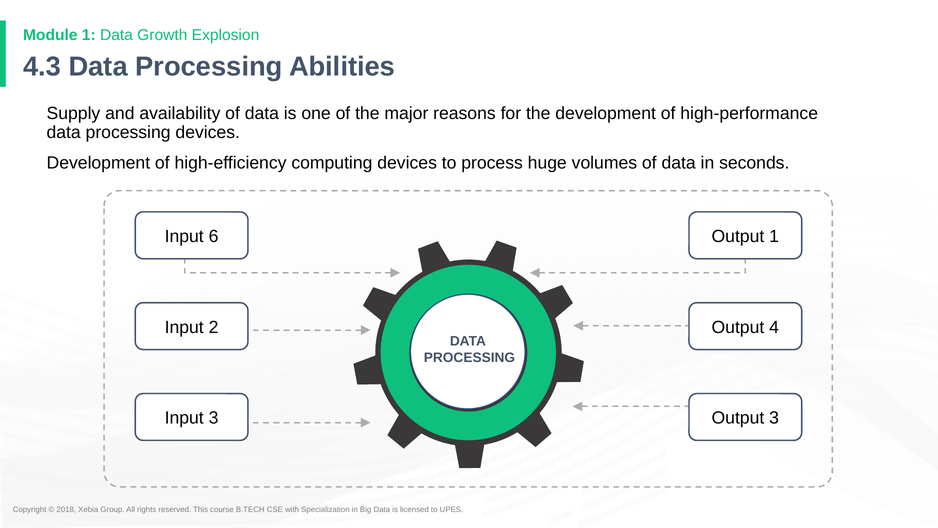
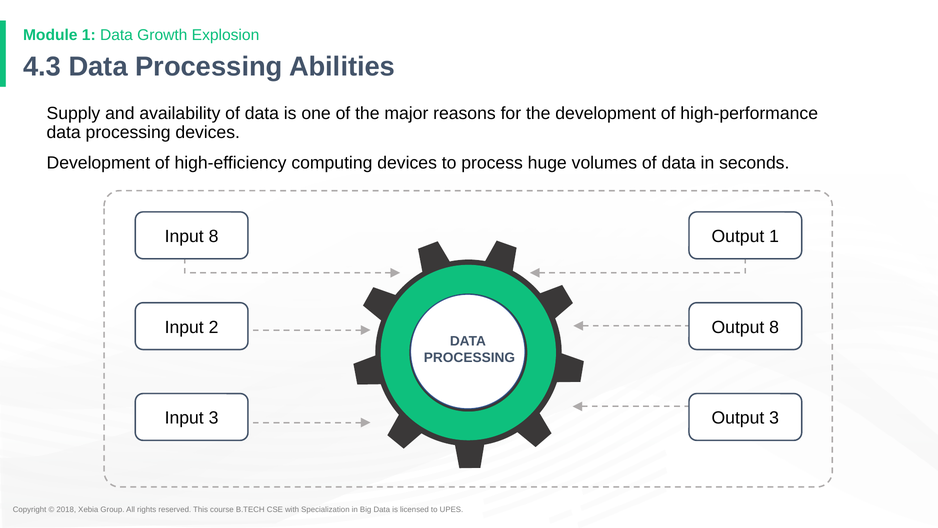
Input 6: 6 -> 8 (214, 236)
Output 4: 4 -> 8 (774, 327)
